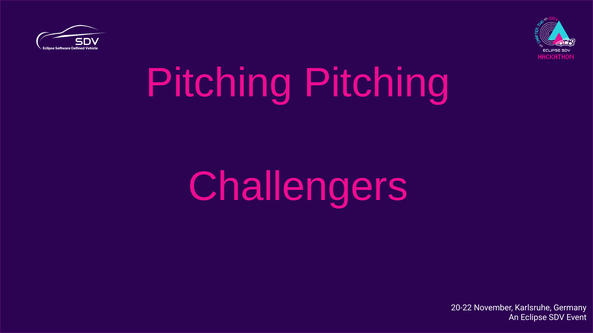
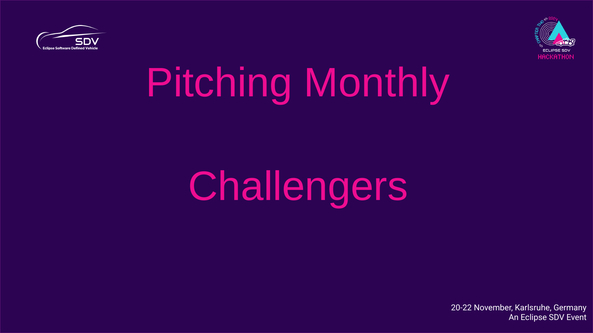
Pitching Pitching: Pitching -> Monthly (377, 83)
